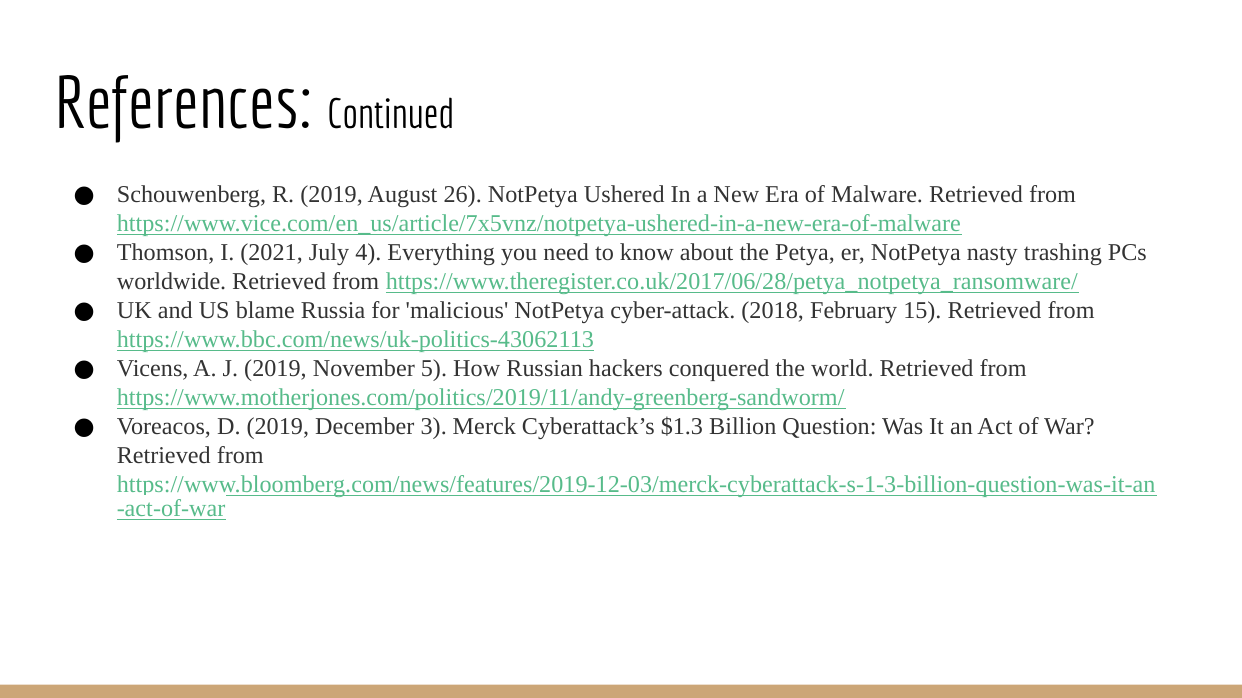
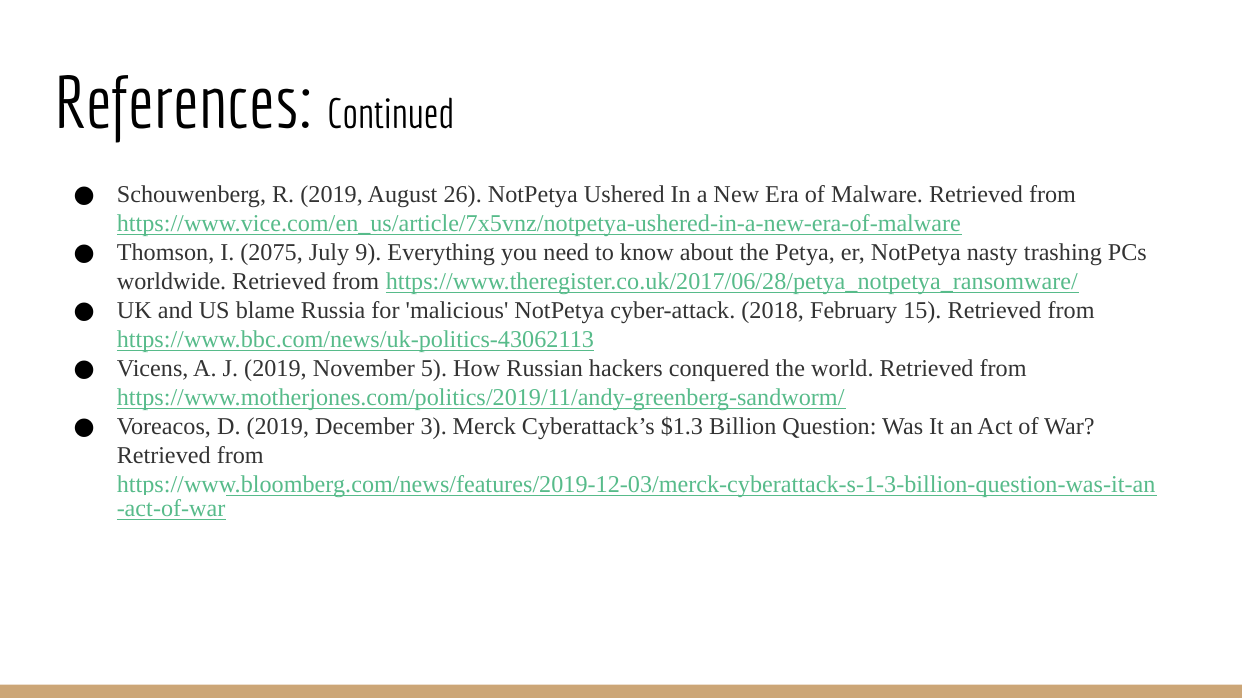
2021: 2021 -> 2075 (272, 253)
4: 4 -> 9 (368, 253)
